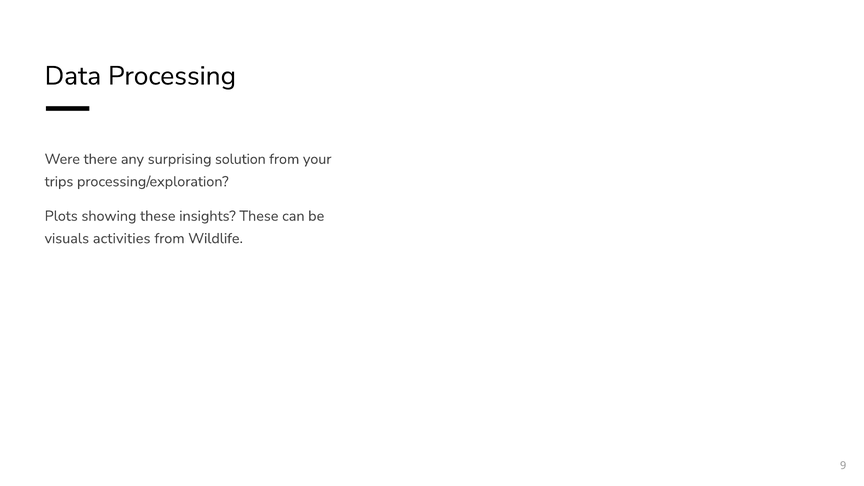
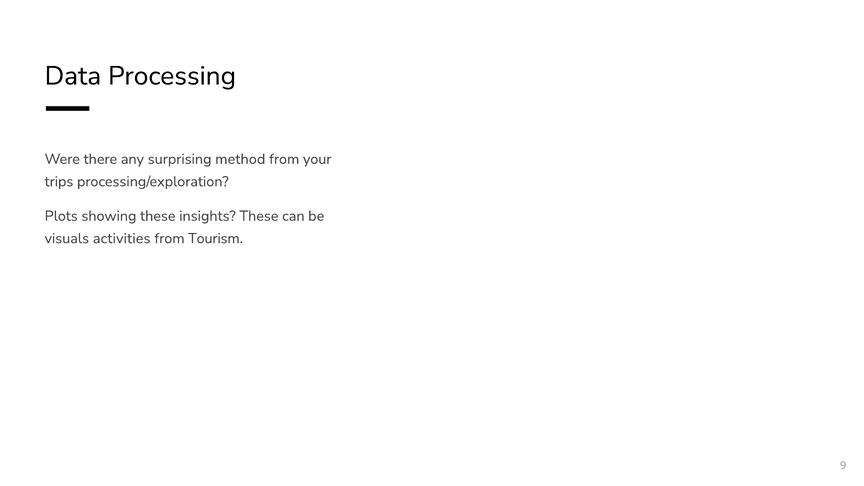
solution: solution -> method (240, 159)
Wildlife: Wildlife -> Tourism (215, 238)
